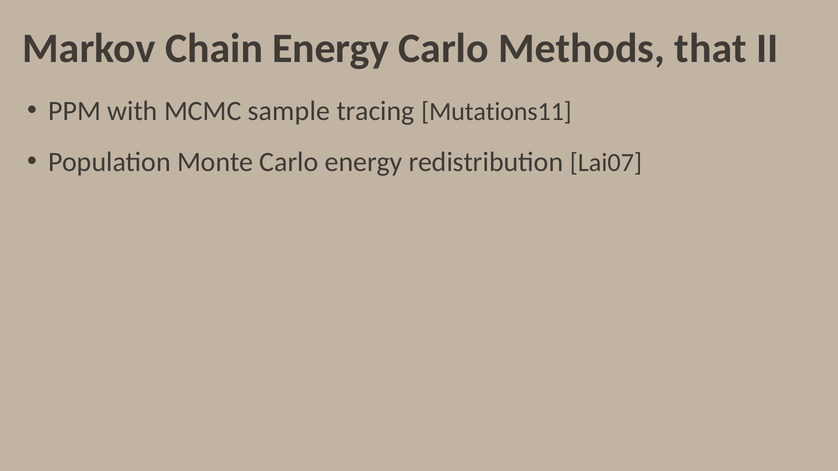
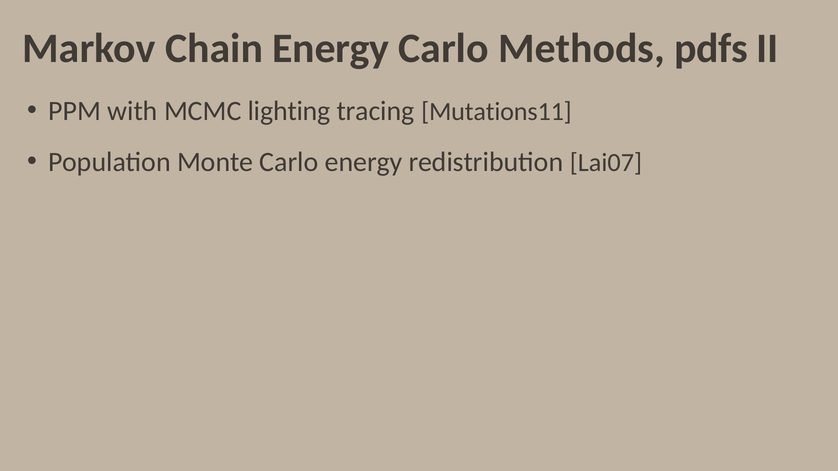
that: that -> pdfs (711, 48)
sample: sample -> lighting (289, 111)
